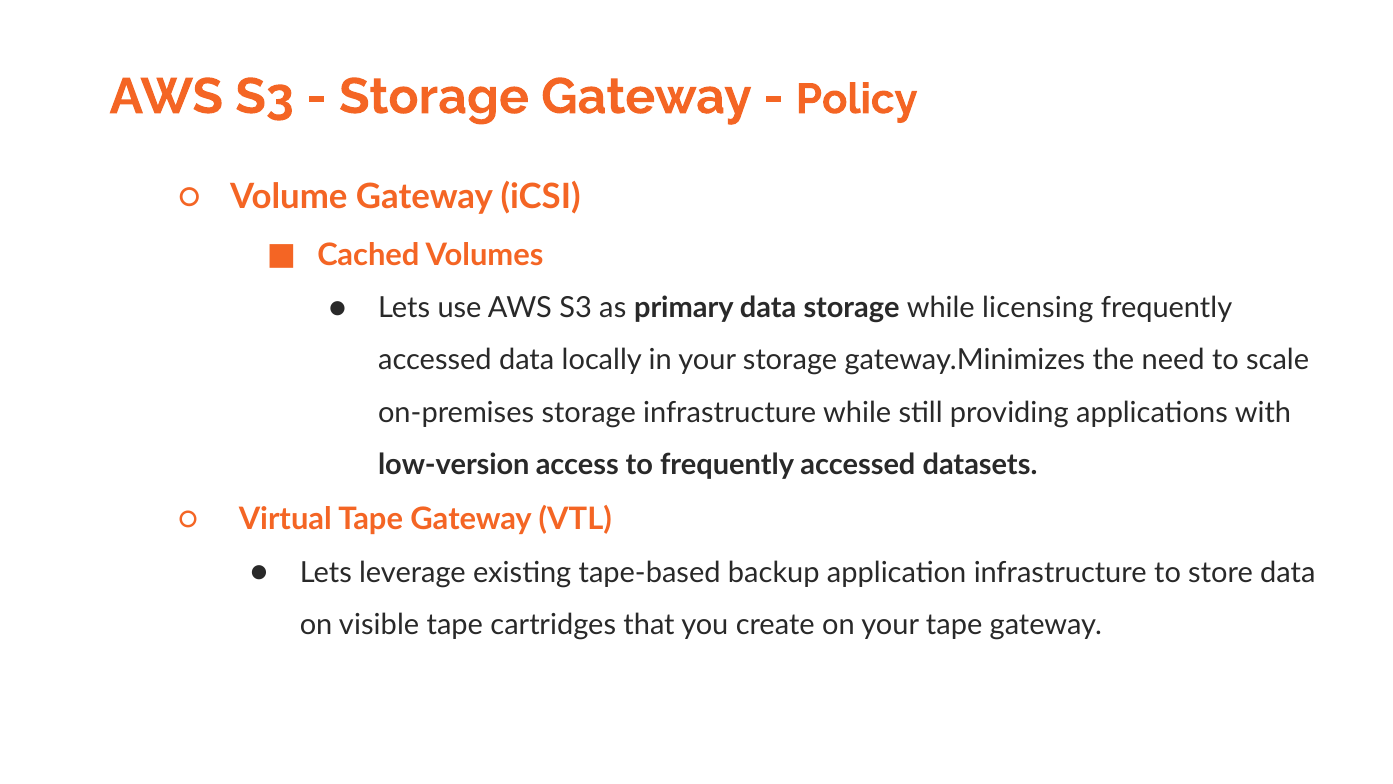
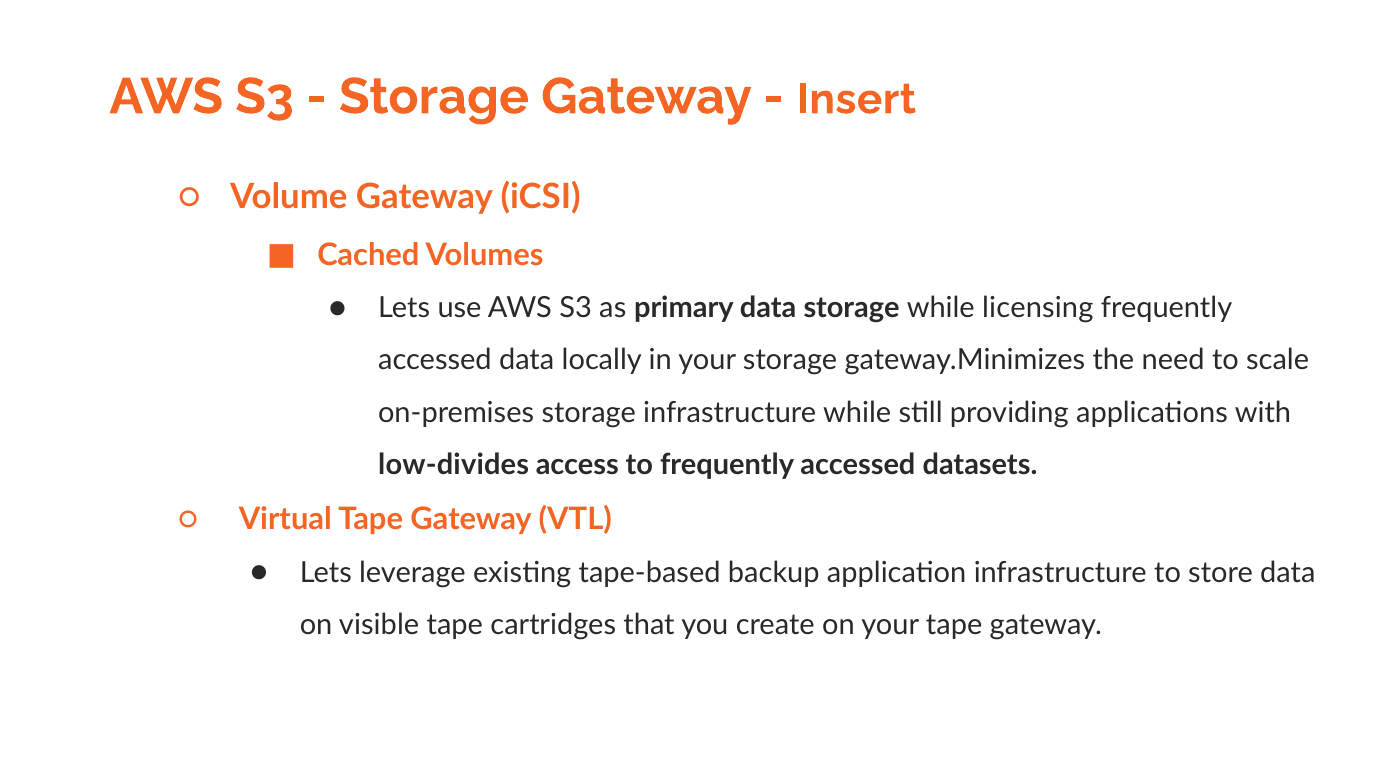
Policy: Policy -> Insert (856, 99)
low-version: low-version -> low-divides (454, 465)
